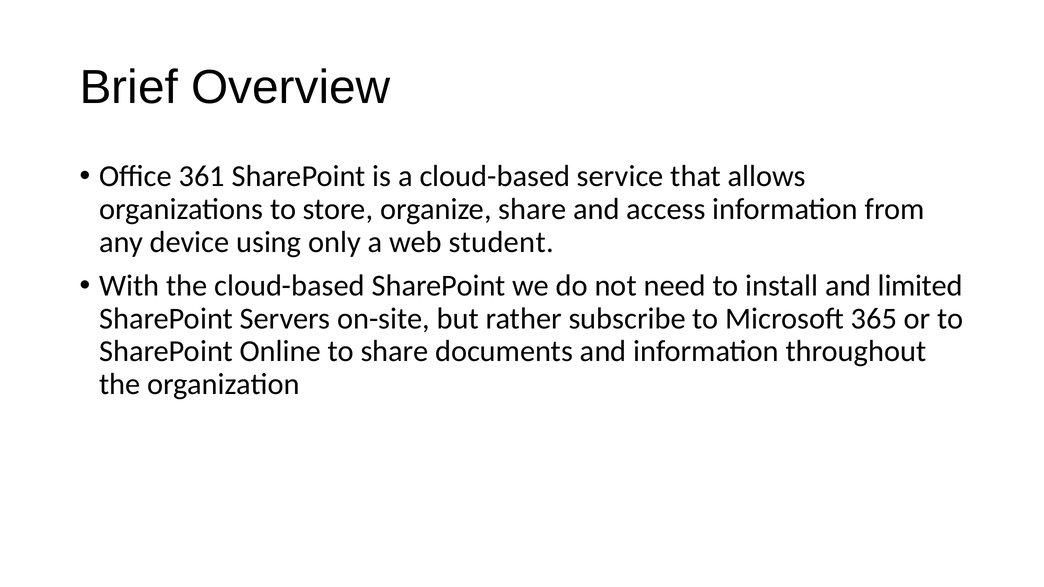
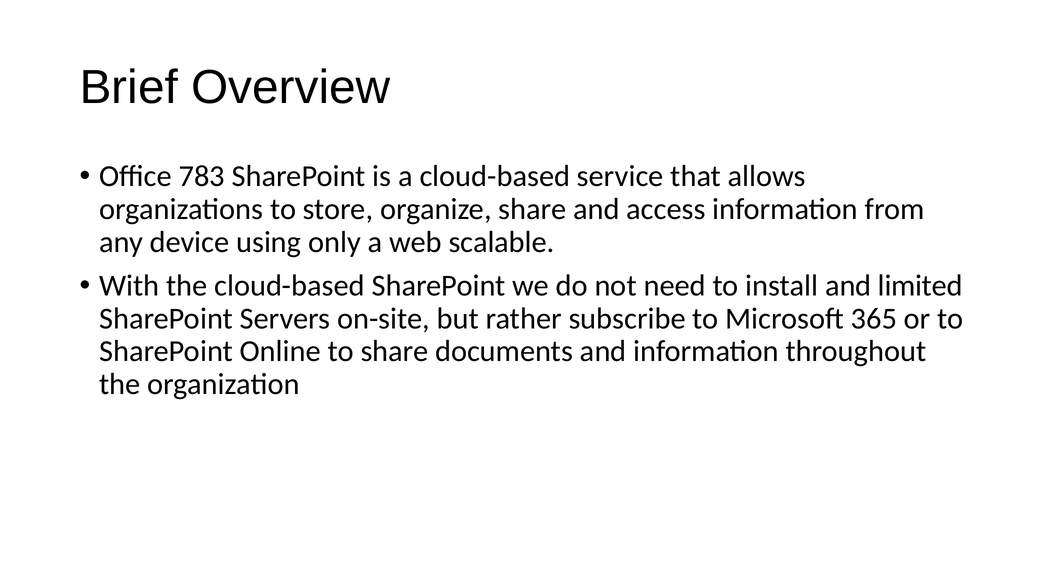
361: 361 -> 783 (202, 176)
student: student -> scalable (501, 242)
